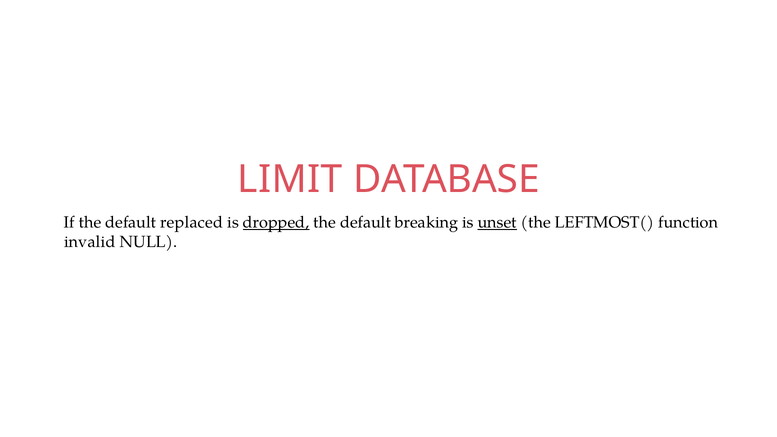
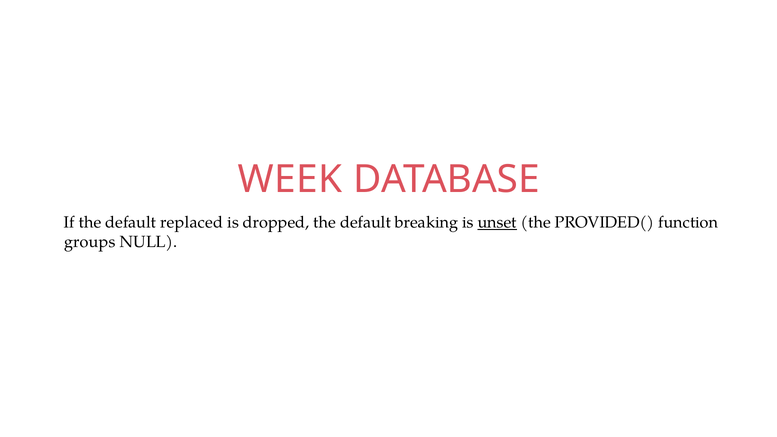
LIMIT: LIMIT -> WEEK (290, 179)
dropped underline: present -> none (276, 223)
LEFTMOST(: LEFTMOST( -> PROVIDED( (605, 223)
invalid: invalid -> groups (90, 242)
